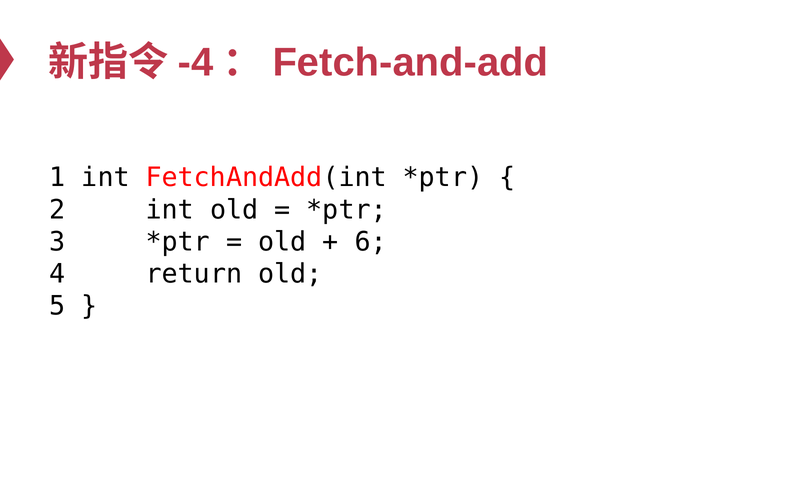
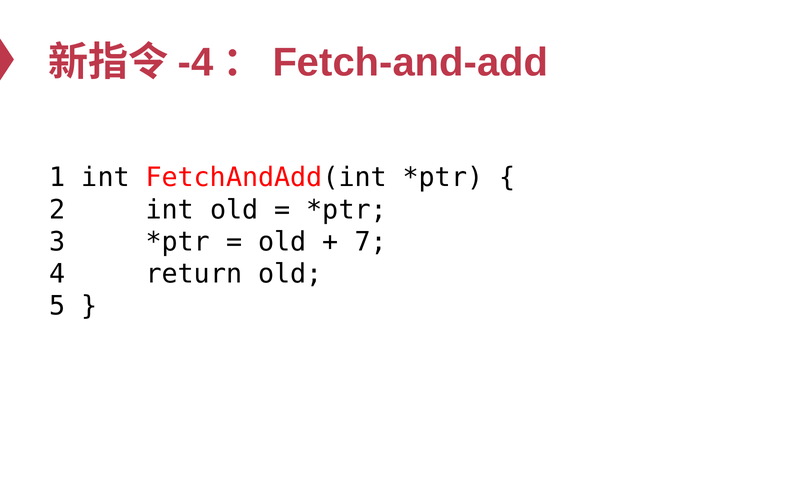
6: 6 -> 7 (371, 242)
